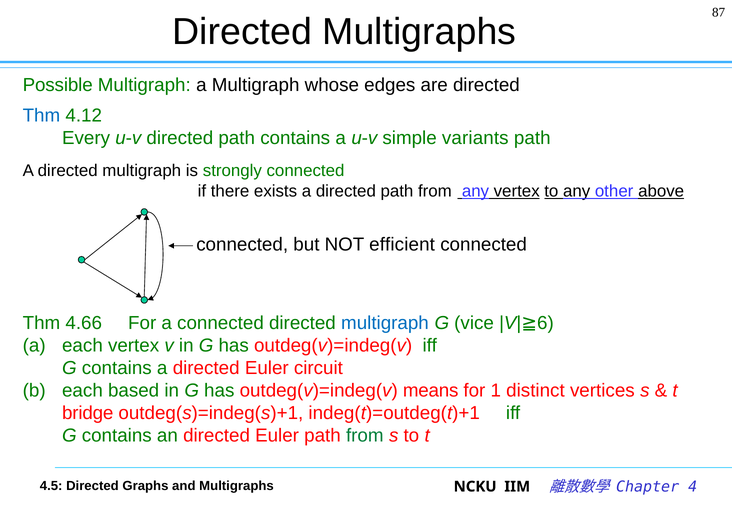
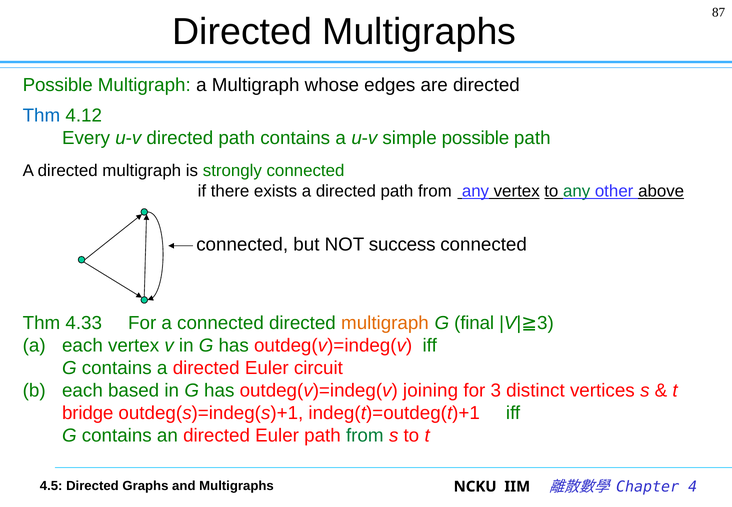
simple variants: variants -> possible (475, 138)
any colour: black -> green (577, 191)
efficient: efficient -> success (402, 244)
4.66: 4.66 -> 4.33 (84, 323)
multigraph colour: blue -> orange (385, 323)
vice: vice -> final (474, 323)
6: 6 -> 3 (545, 323)
means: means -> joining (431, 390)
for 1: 1 -> 3 (496, 390)
